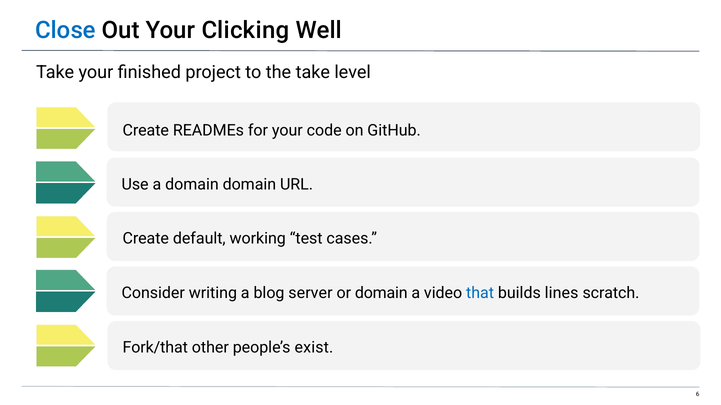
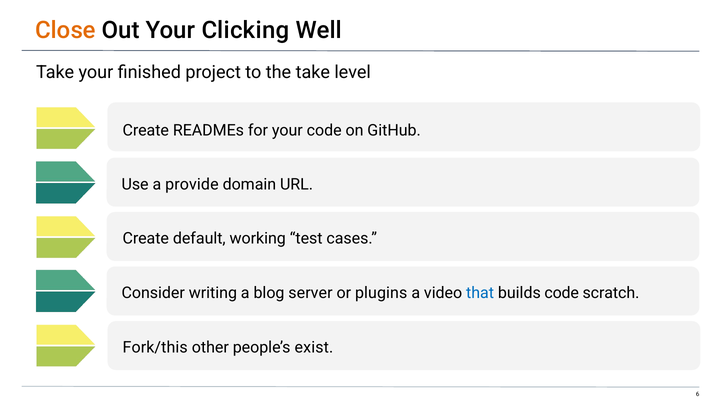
Close colour: blue -> orange (65, 31)
a domain: domain -> provide (192, 185)
or domain: domain -> plugins (381, 293)
builds lines: lines -> code (562, 293)
Fork/that: Fork/that -> Fork/this (155, 348)
